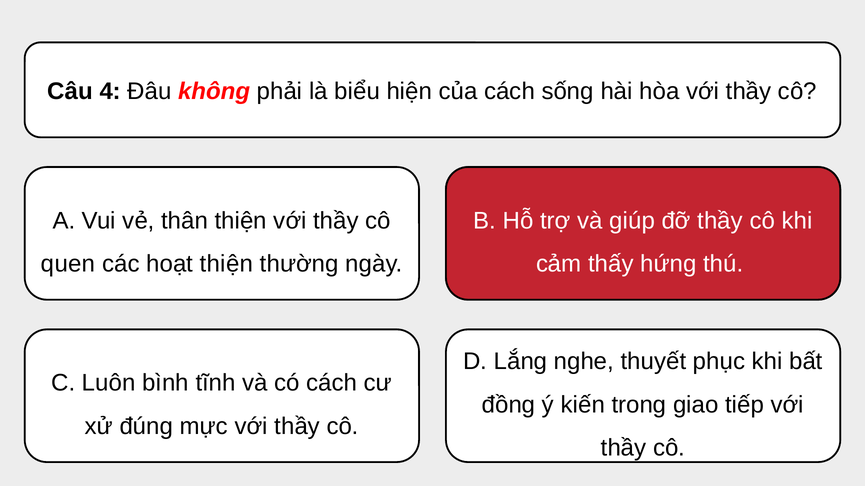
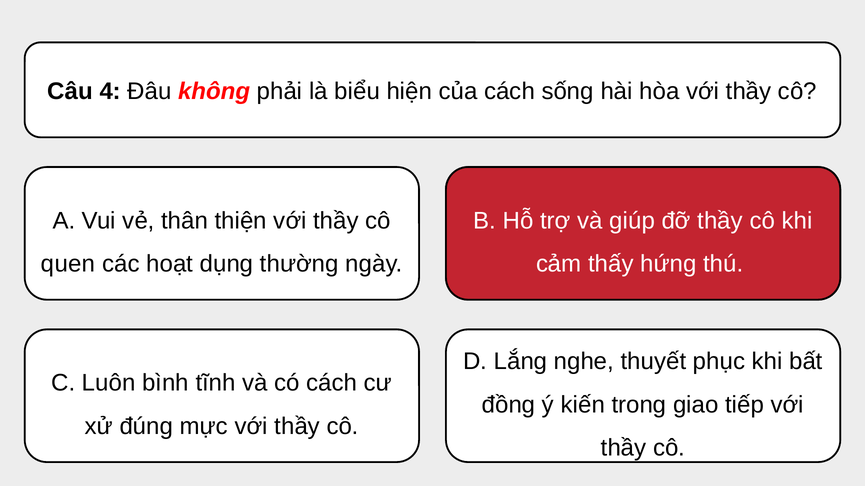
hoạt thiện: thiện -> dụng (227, 264)
